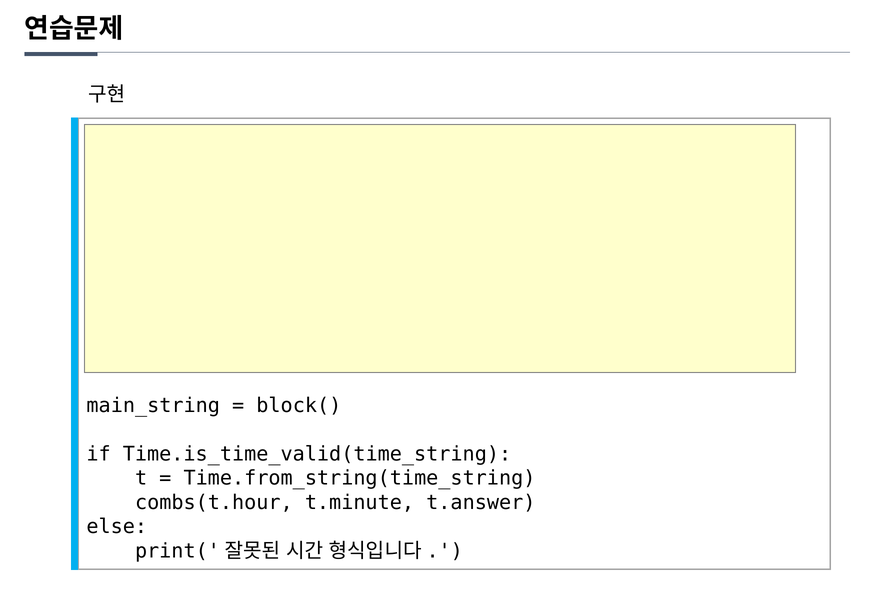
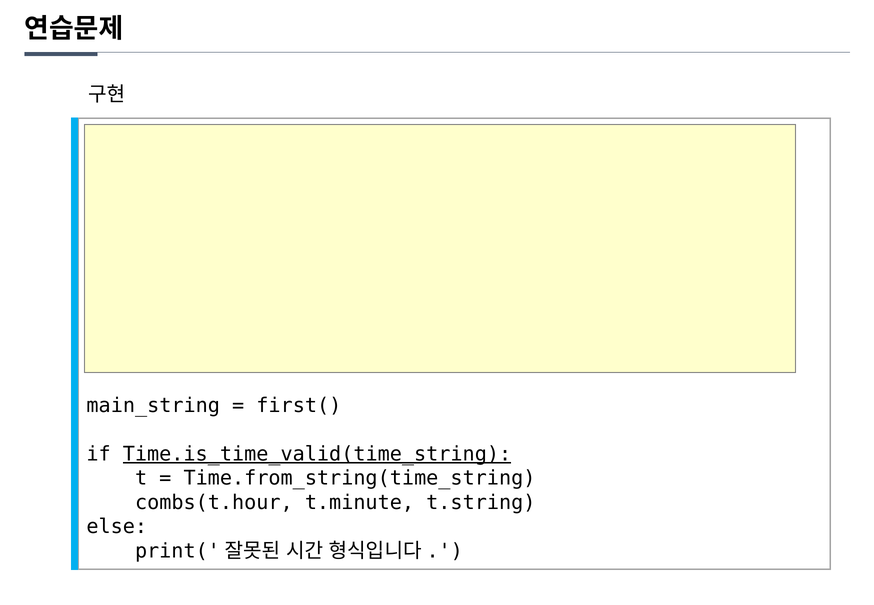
block(: block( -> first( (299, 406)
Time.is_time_valid(time_string underline: none -> present (317, 454)
t.answer: t.answer -> t.string (481, 503)
